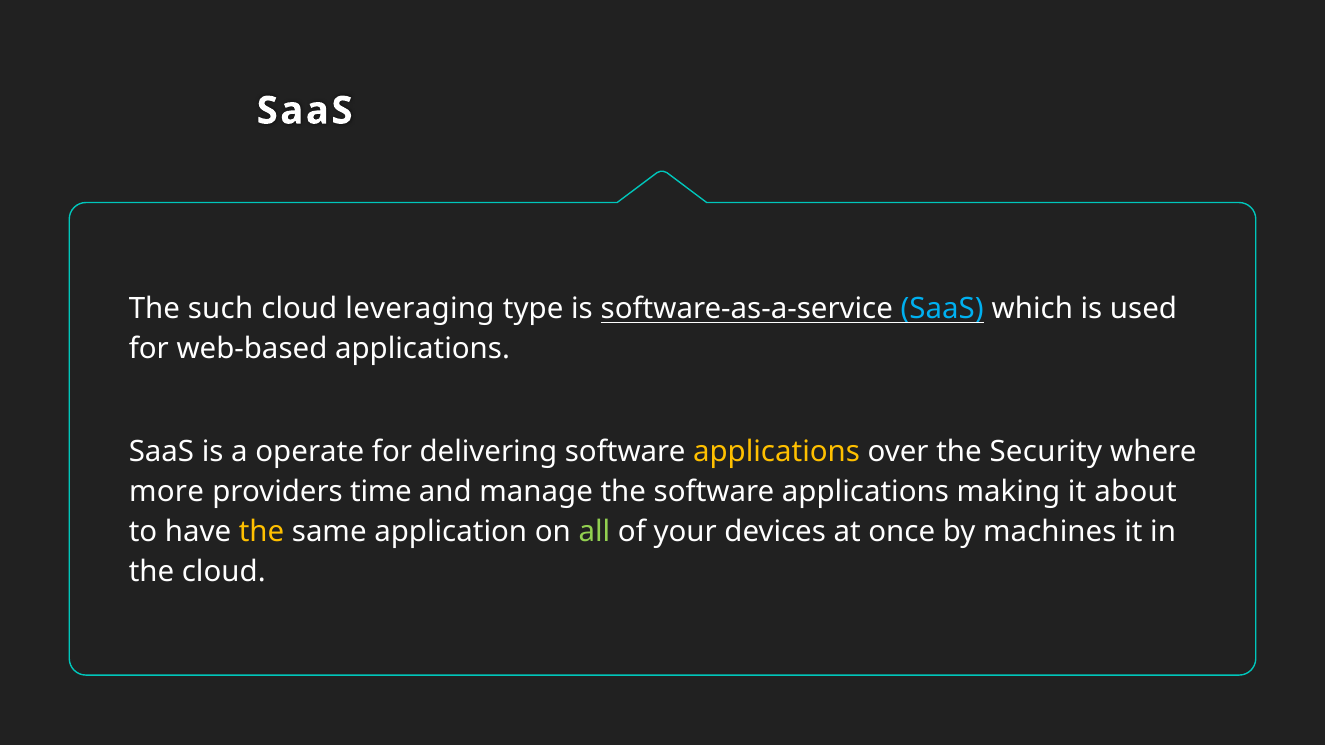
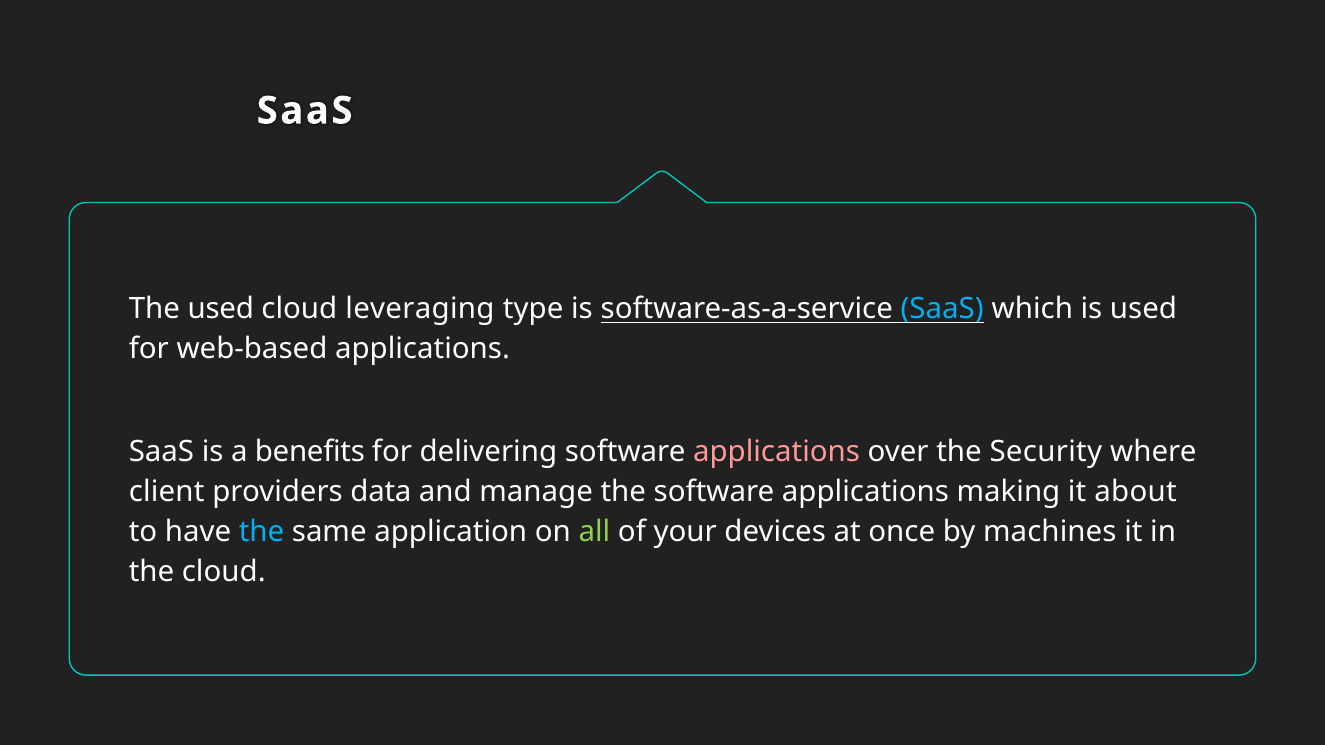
The such: such -> used (221, 309)
operate: operate -> benefits (310, 452)
applications colour: yellow -> pink (777, 452)
more: more -> client (167, 492)
time: time -> data (381, 492)
the colour: yellow -> light blue (262, 532)
